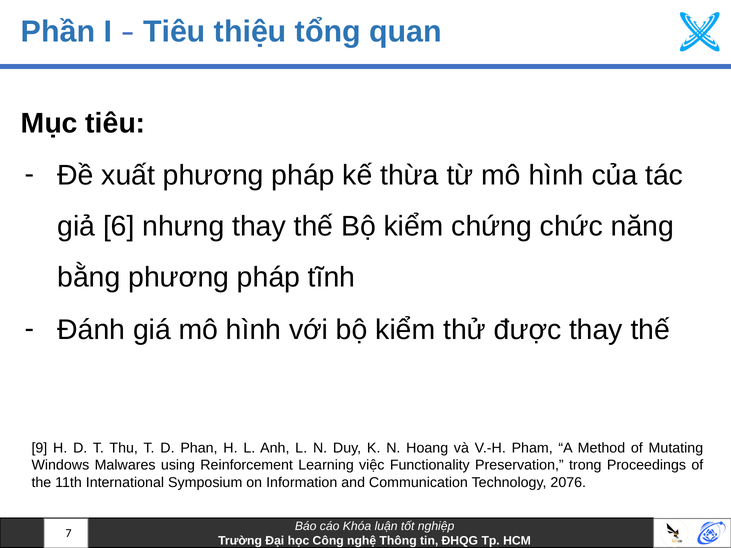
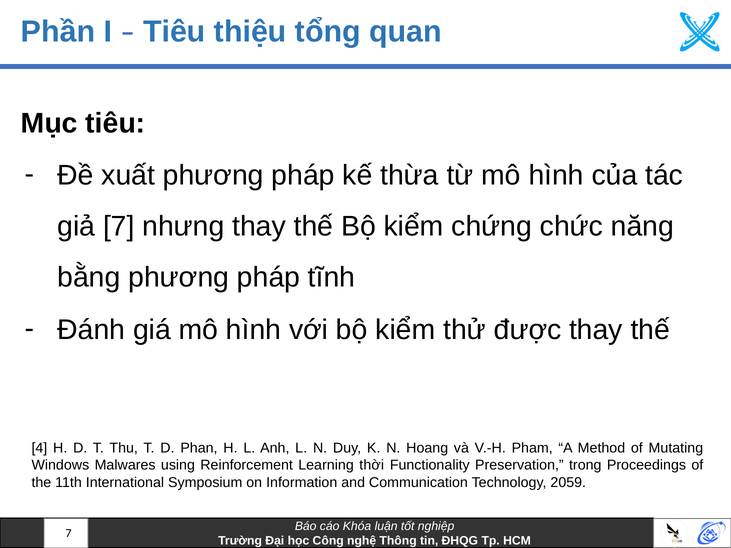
giả 6: 6 -> 7 (119, 227)
9: 9 -> 4 (39, 448)
việc: việc -> thời (372, 465)
2076: 2076 -> 2059 (568, 483)
